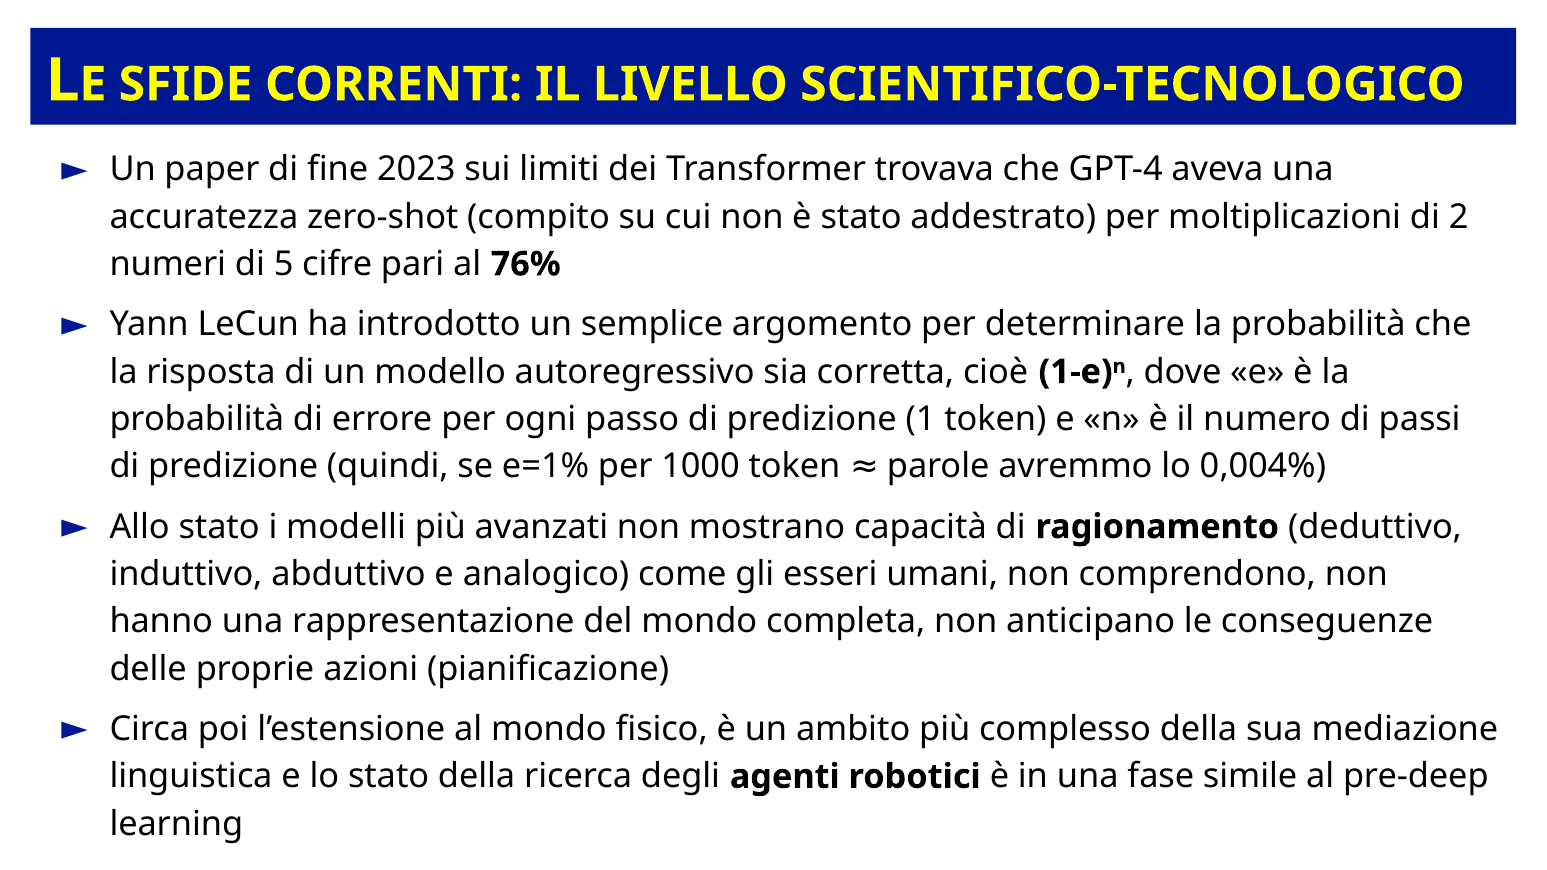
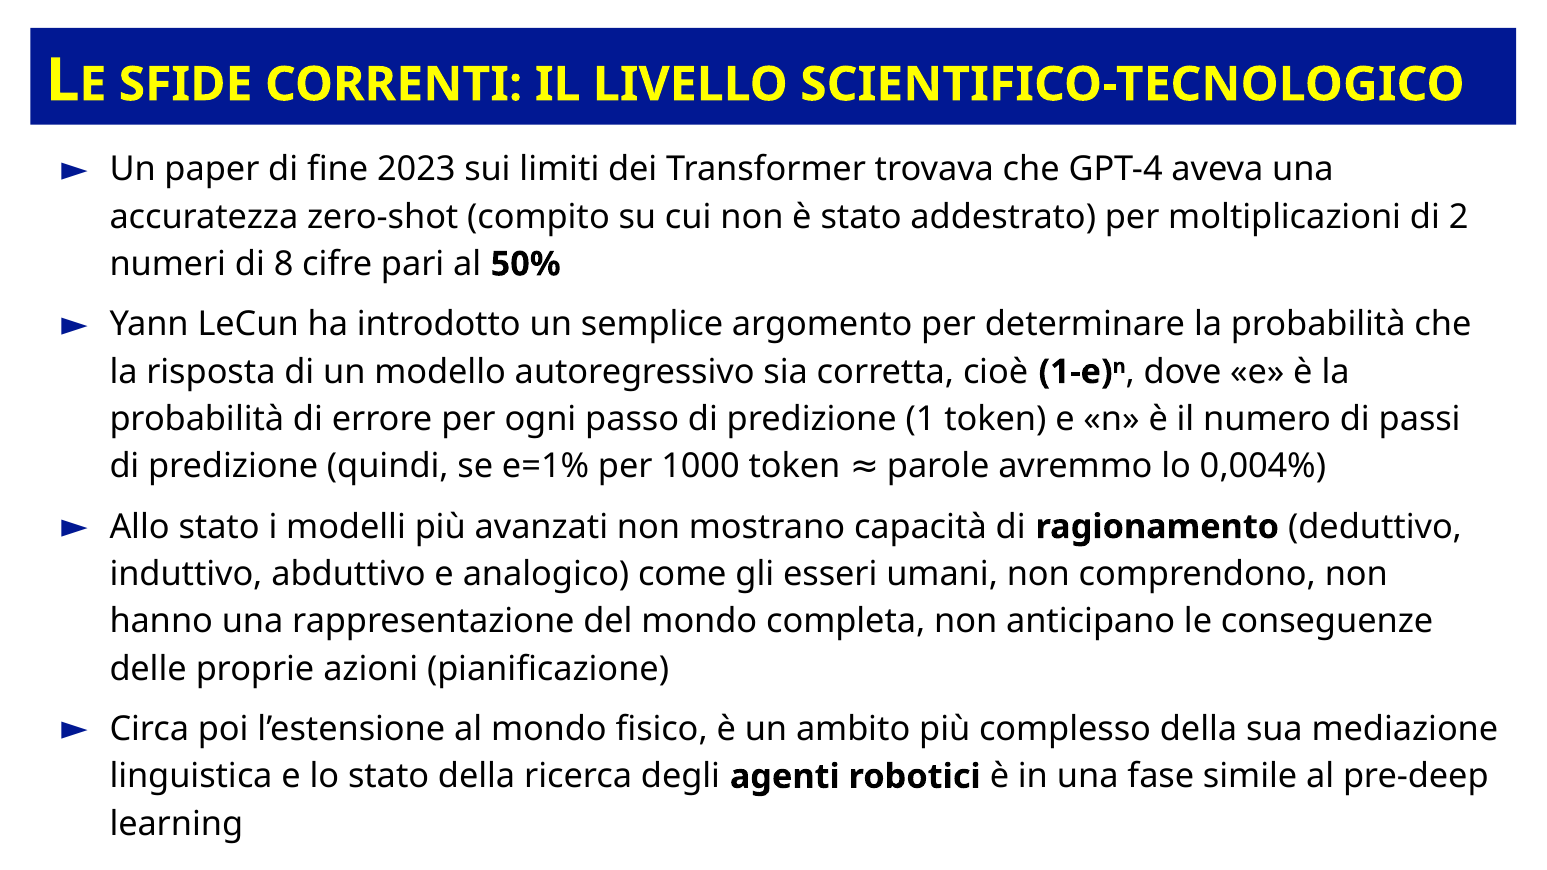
5: 5 -> 8 (284, 264)
76%: 76% -> 50% (526, 264)
